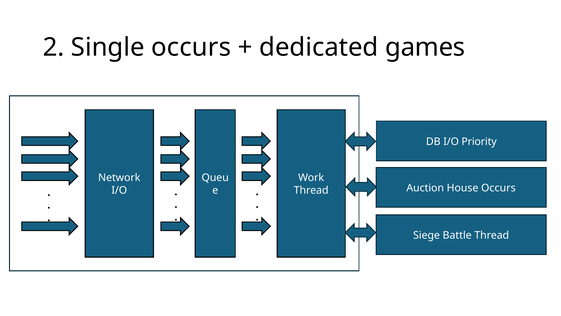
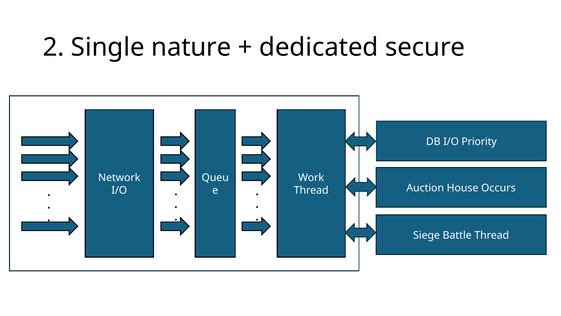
Single occurs: occurs -> nature (191, 47)
games: games -> secure (425, 47)
